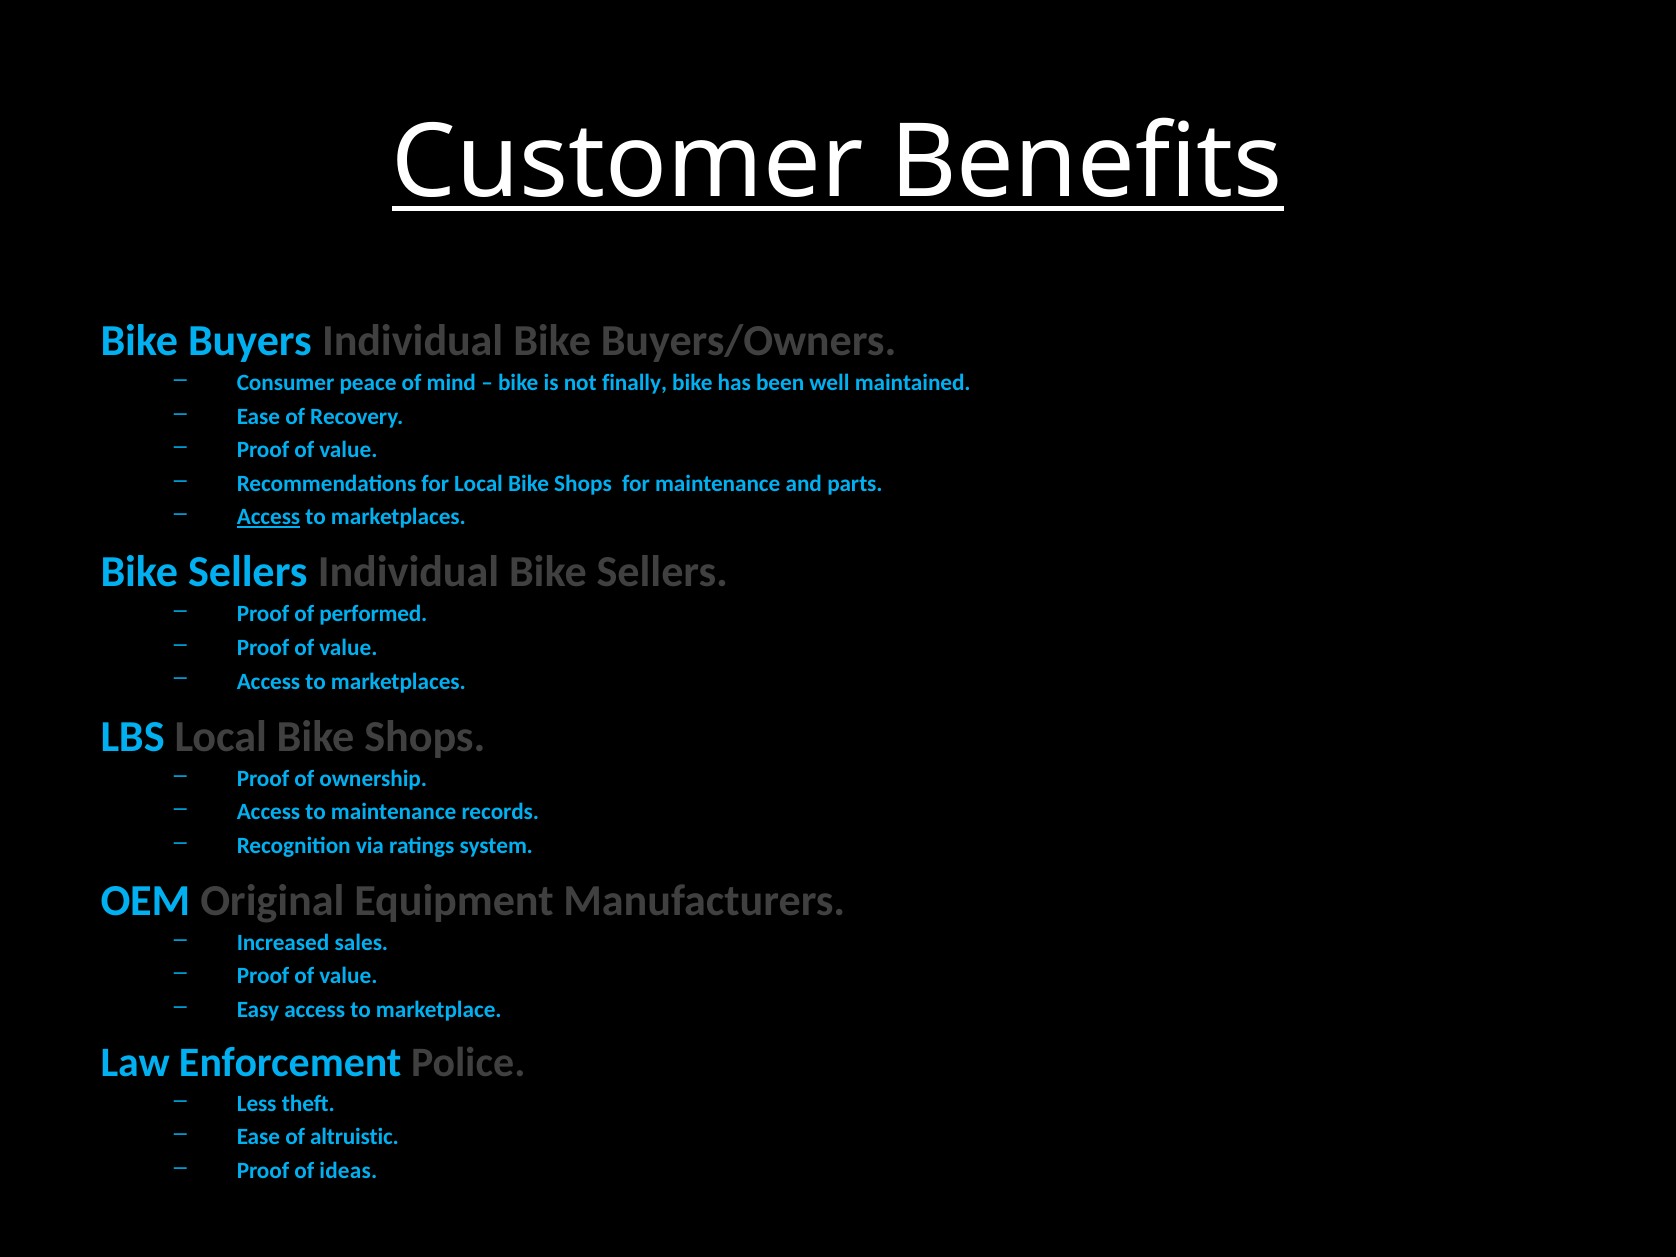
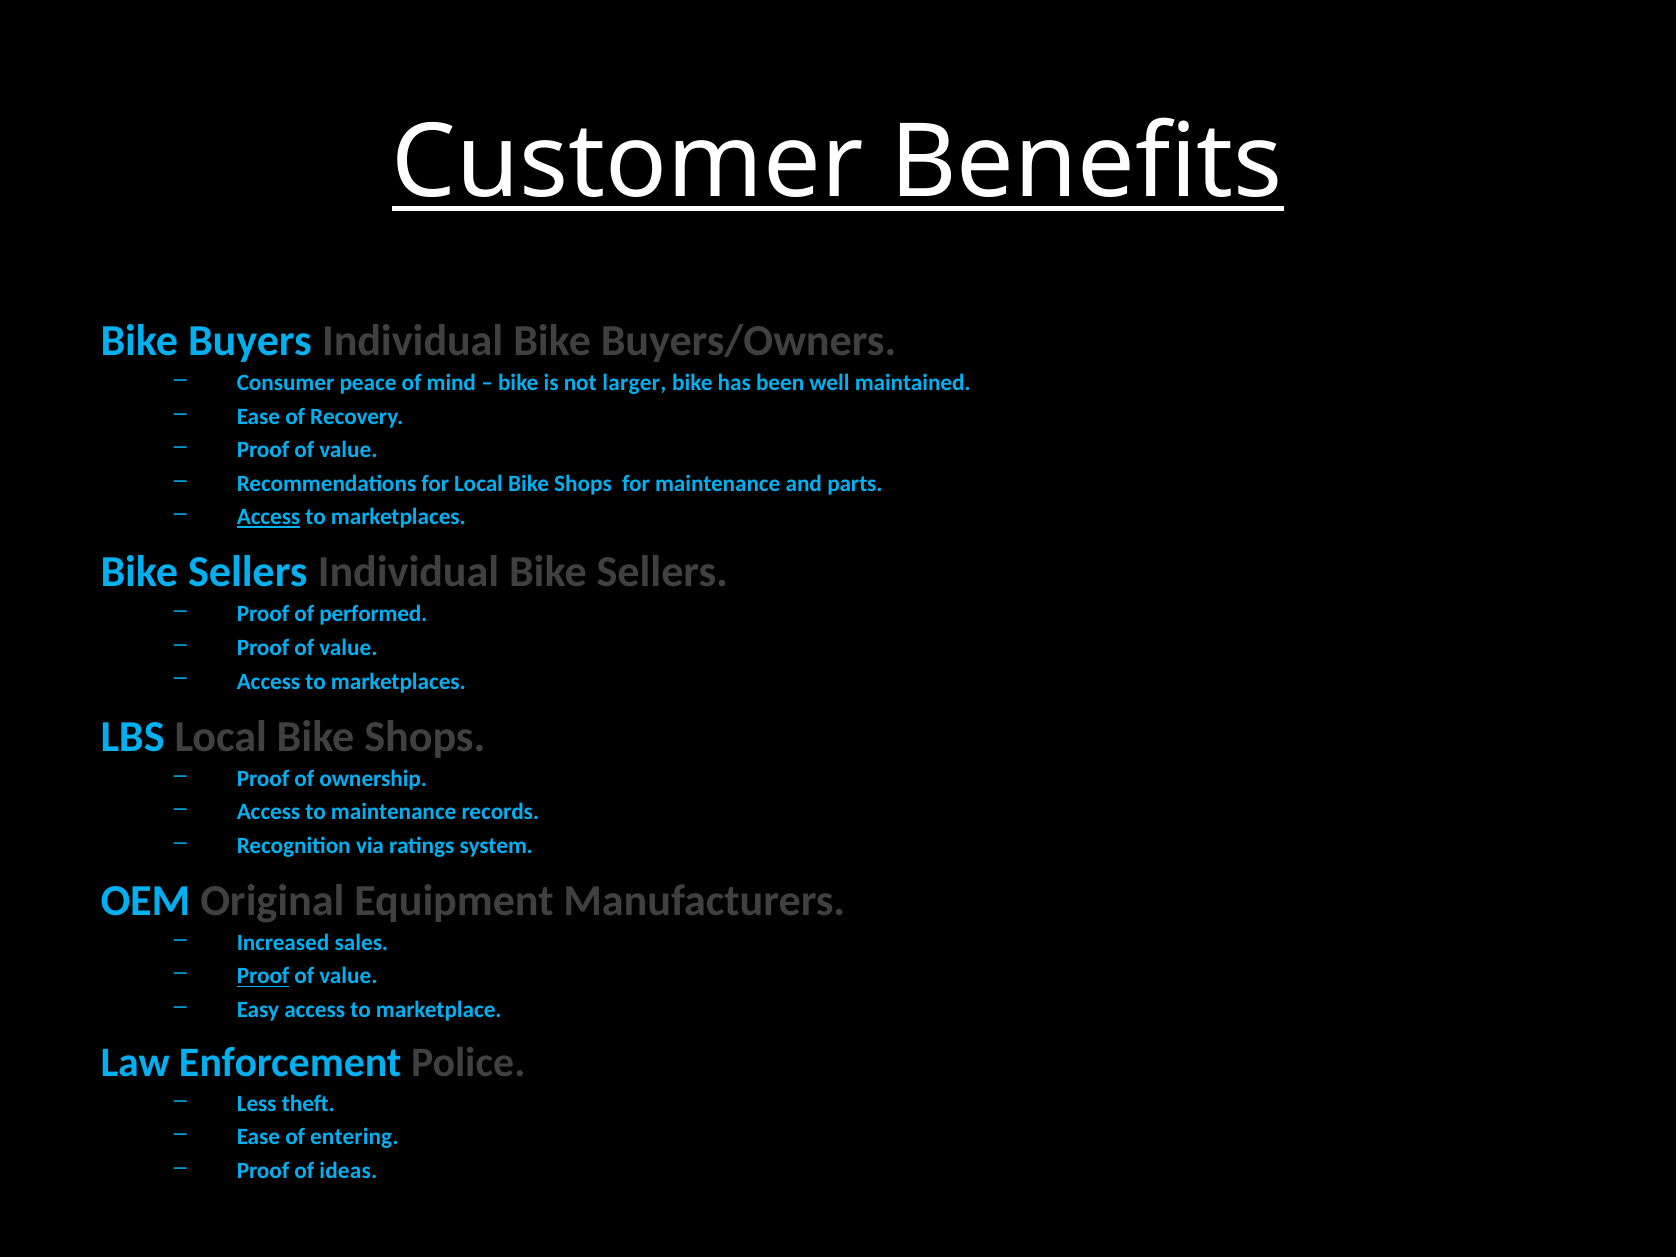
finally: finally -> larger (634, 383)
Proof underline: none -> present (263, 976)
altruistic: altruistic -> entering (354, 1137)
